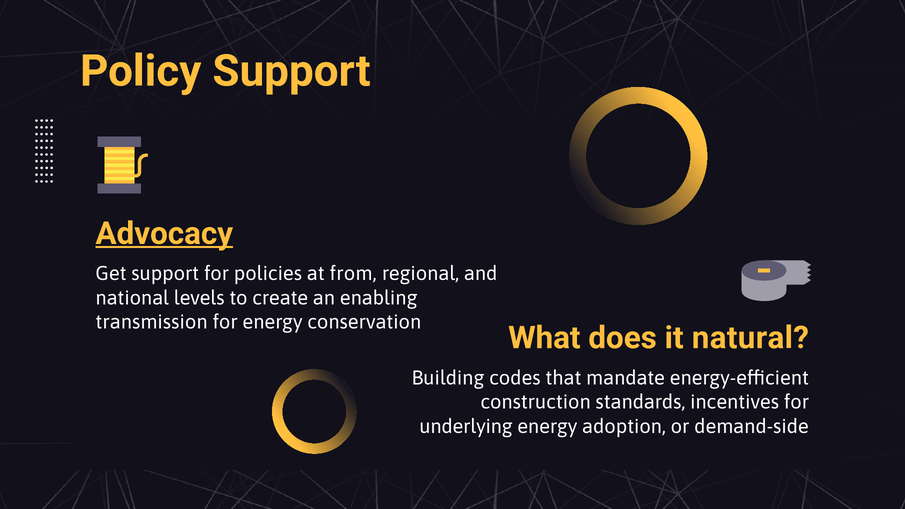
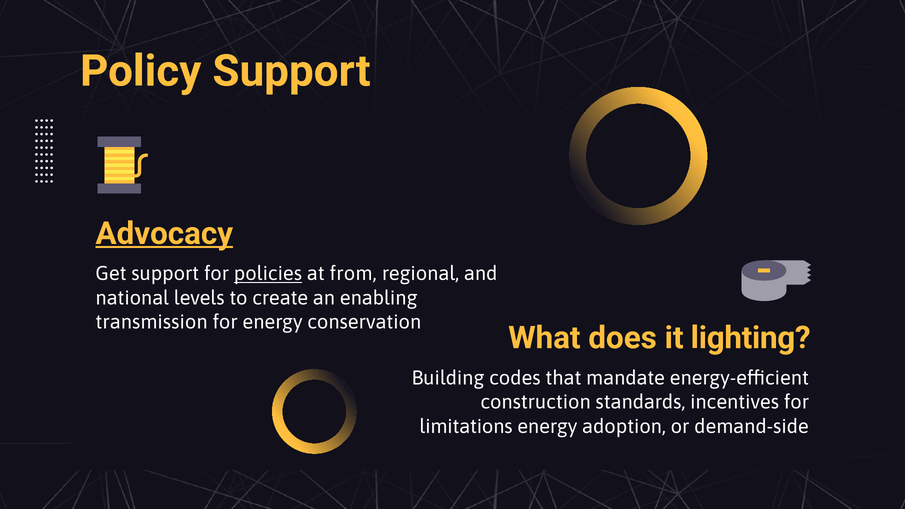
policies underline: none -> present (268, 274)
natural: natural -> lighting (751, 338)
underlying: underlying -> limitations (466, 426)
